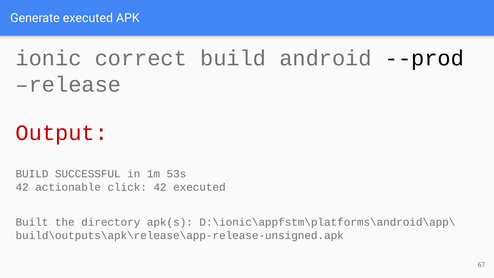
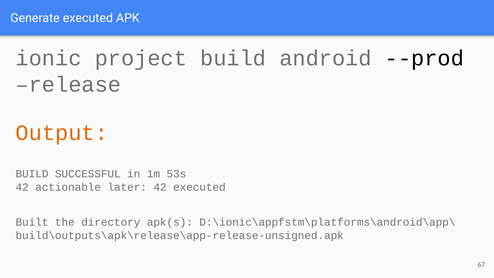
correct: correct -> project (141, 58)
Output colour: red -> orange (62, 133)
click: click -> later (127, 187)
